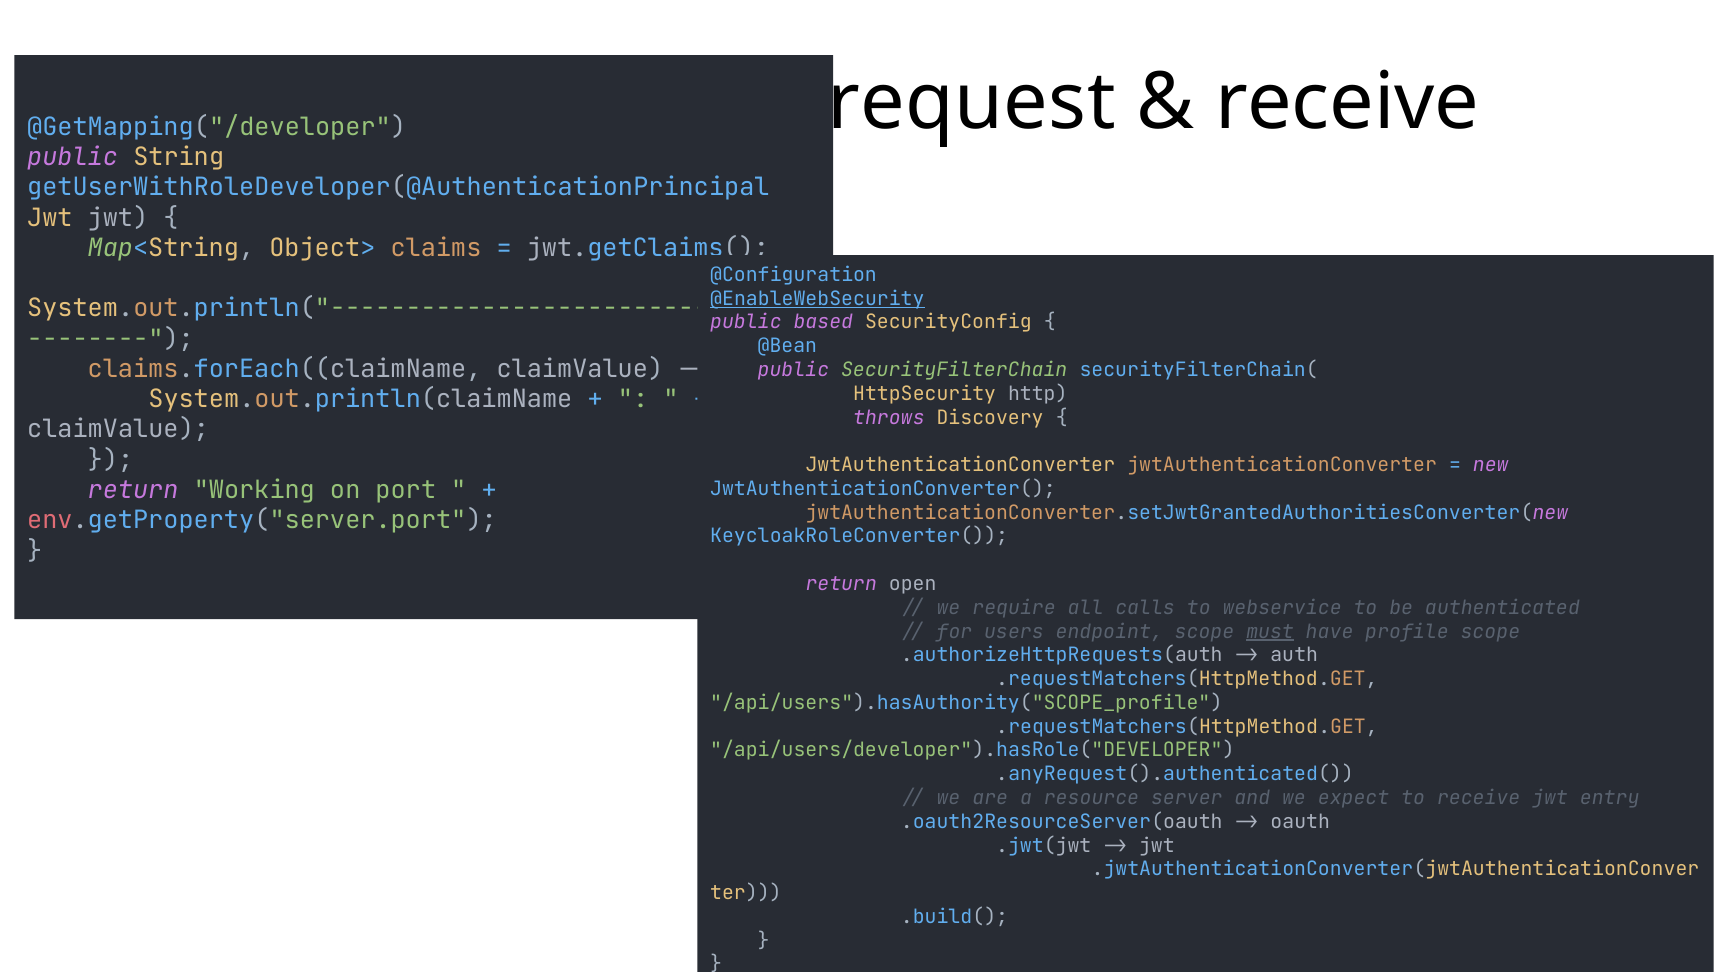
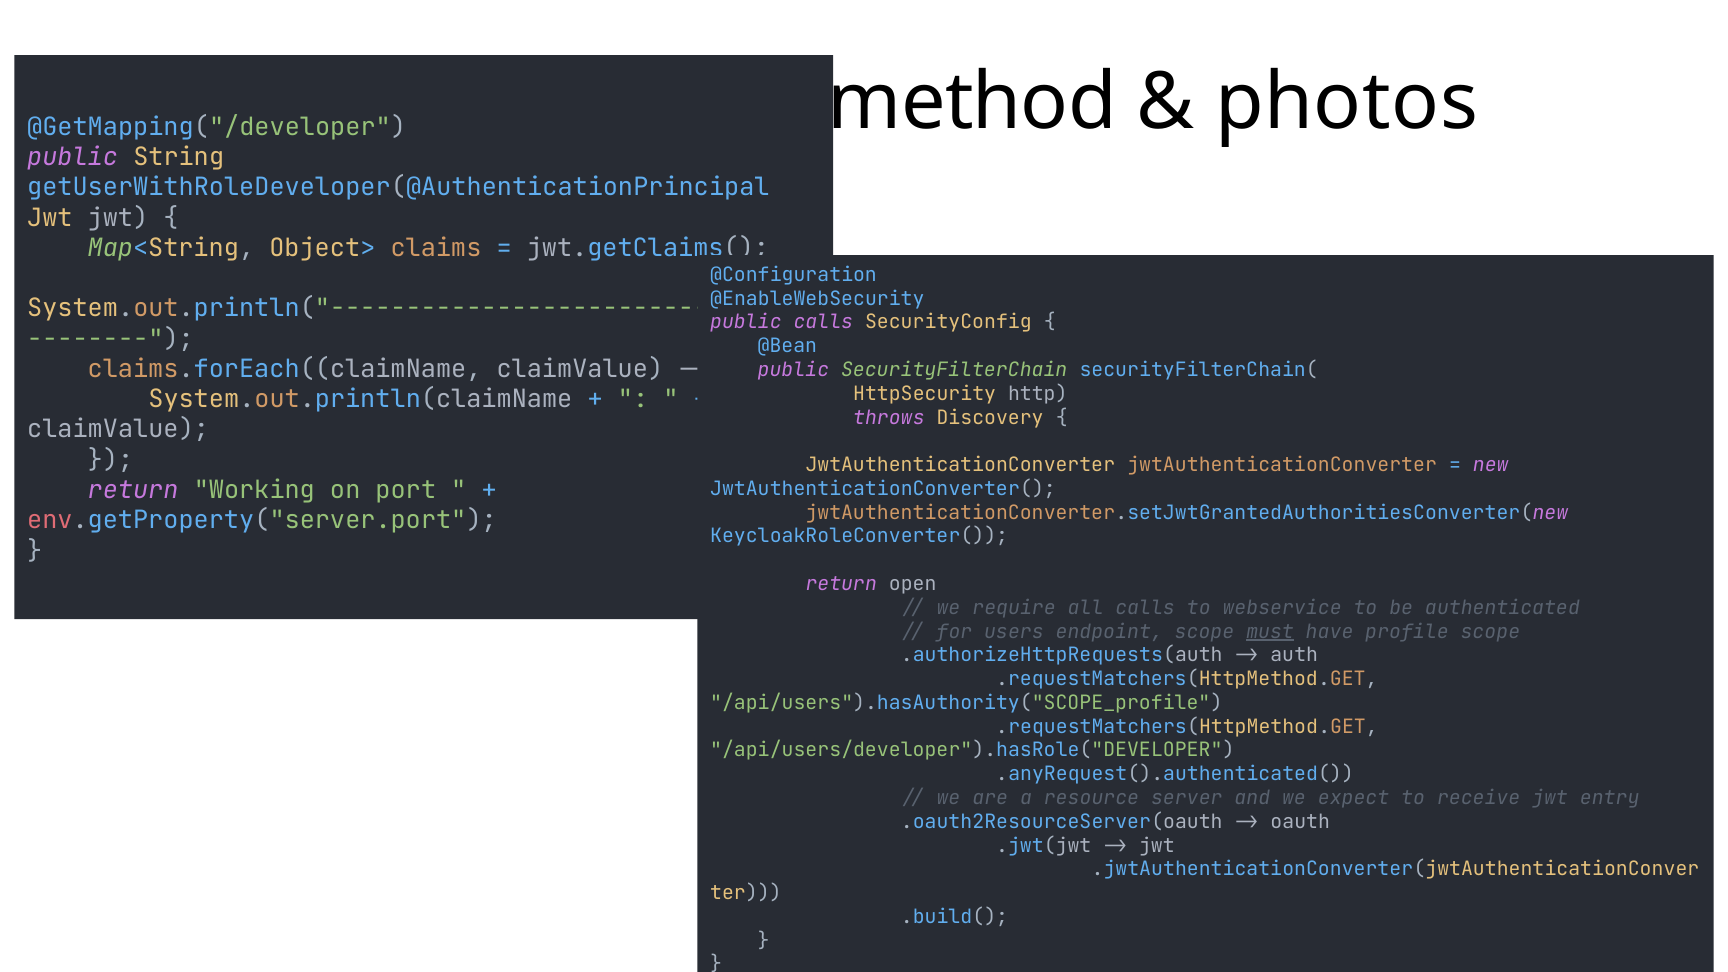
request: request -> method (972, 102)
receive: receive -> photos (1347, 102)
@EnableWebSecurity underline: present -> none (817, 299)
based: based -> calls (823, 322)
